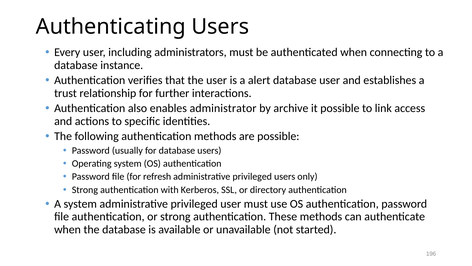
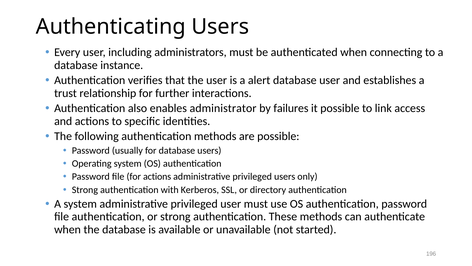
archive: archive -> failures (291, 108)
for refresh: refresh -> actions (157, 176)
